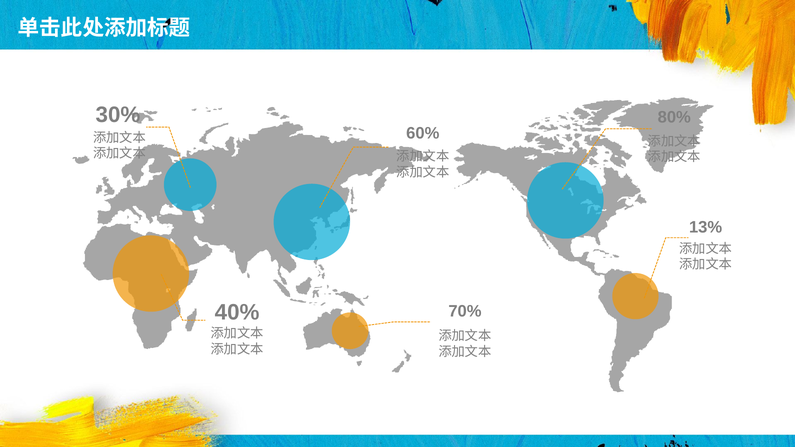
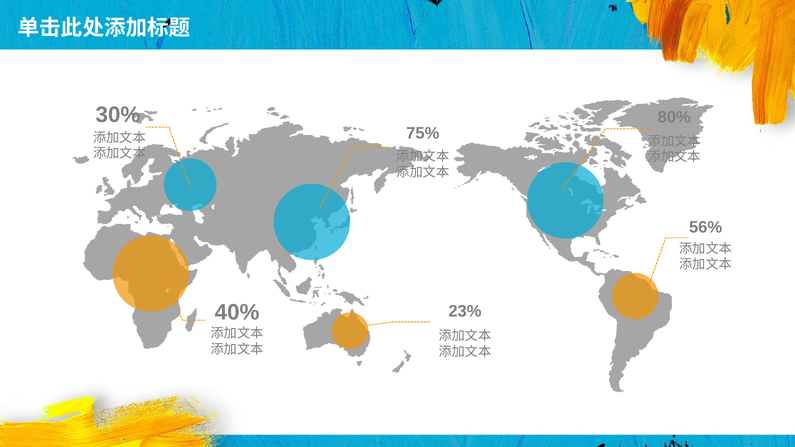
60%: 60% -> 75% (423, 133)
13%: 13% -> 56% (706, 227)
70%: 70% -> 23% (465, 311)
